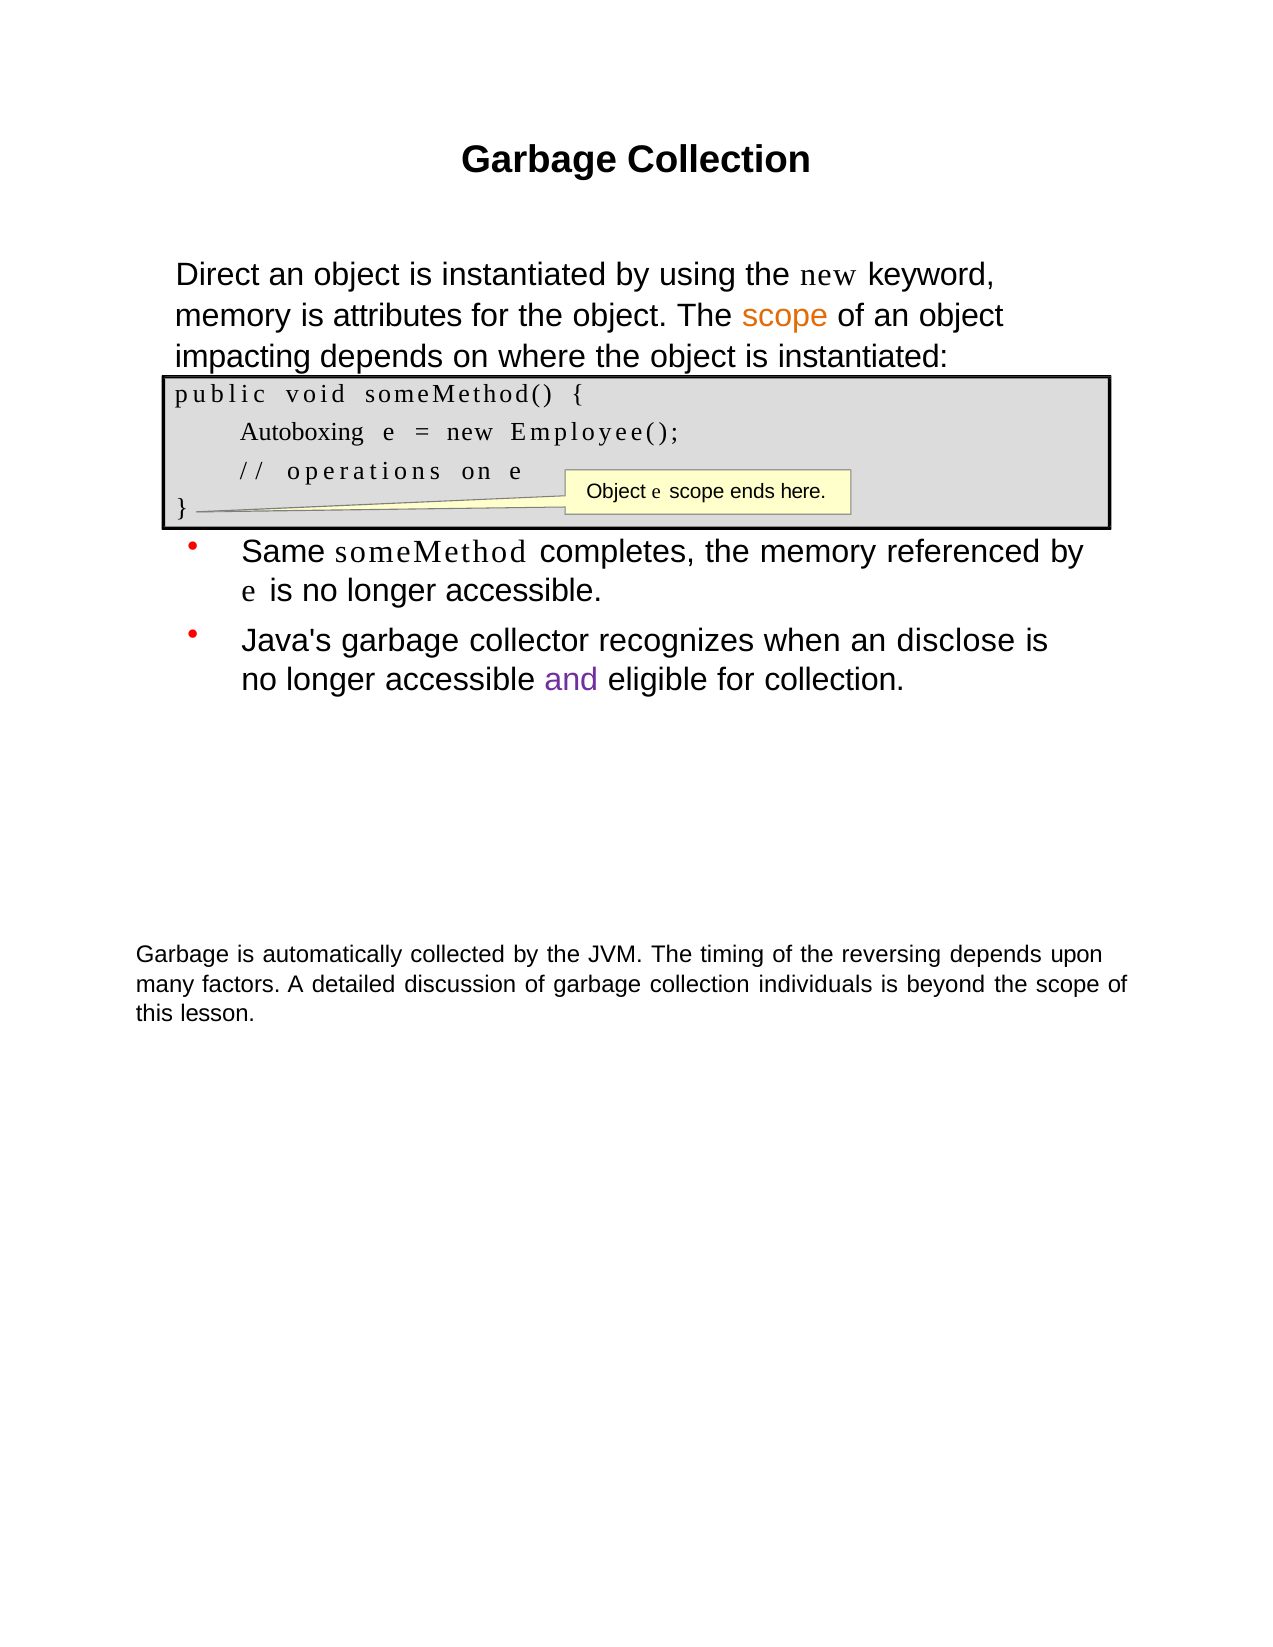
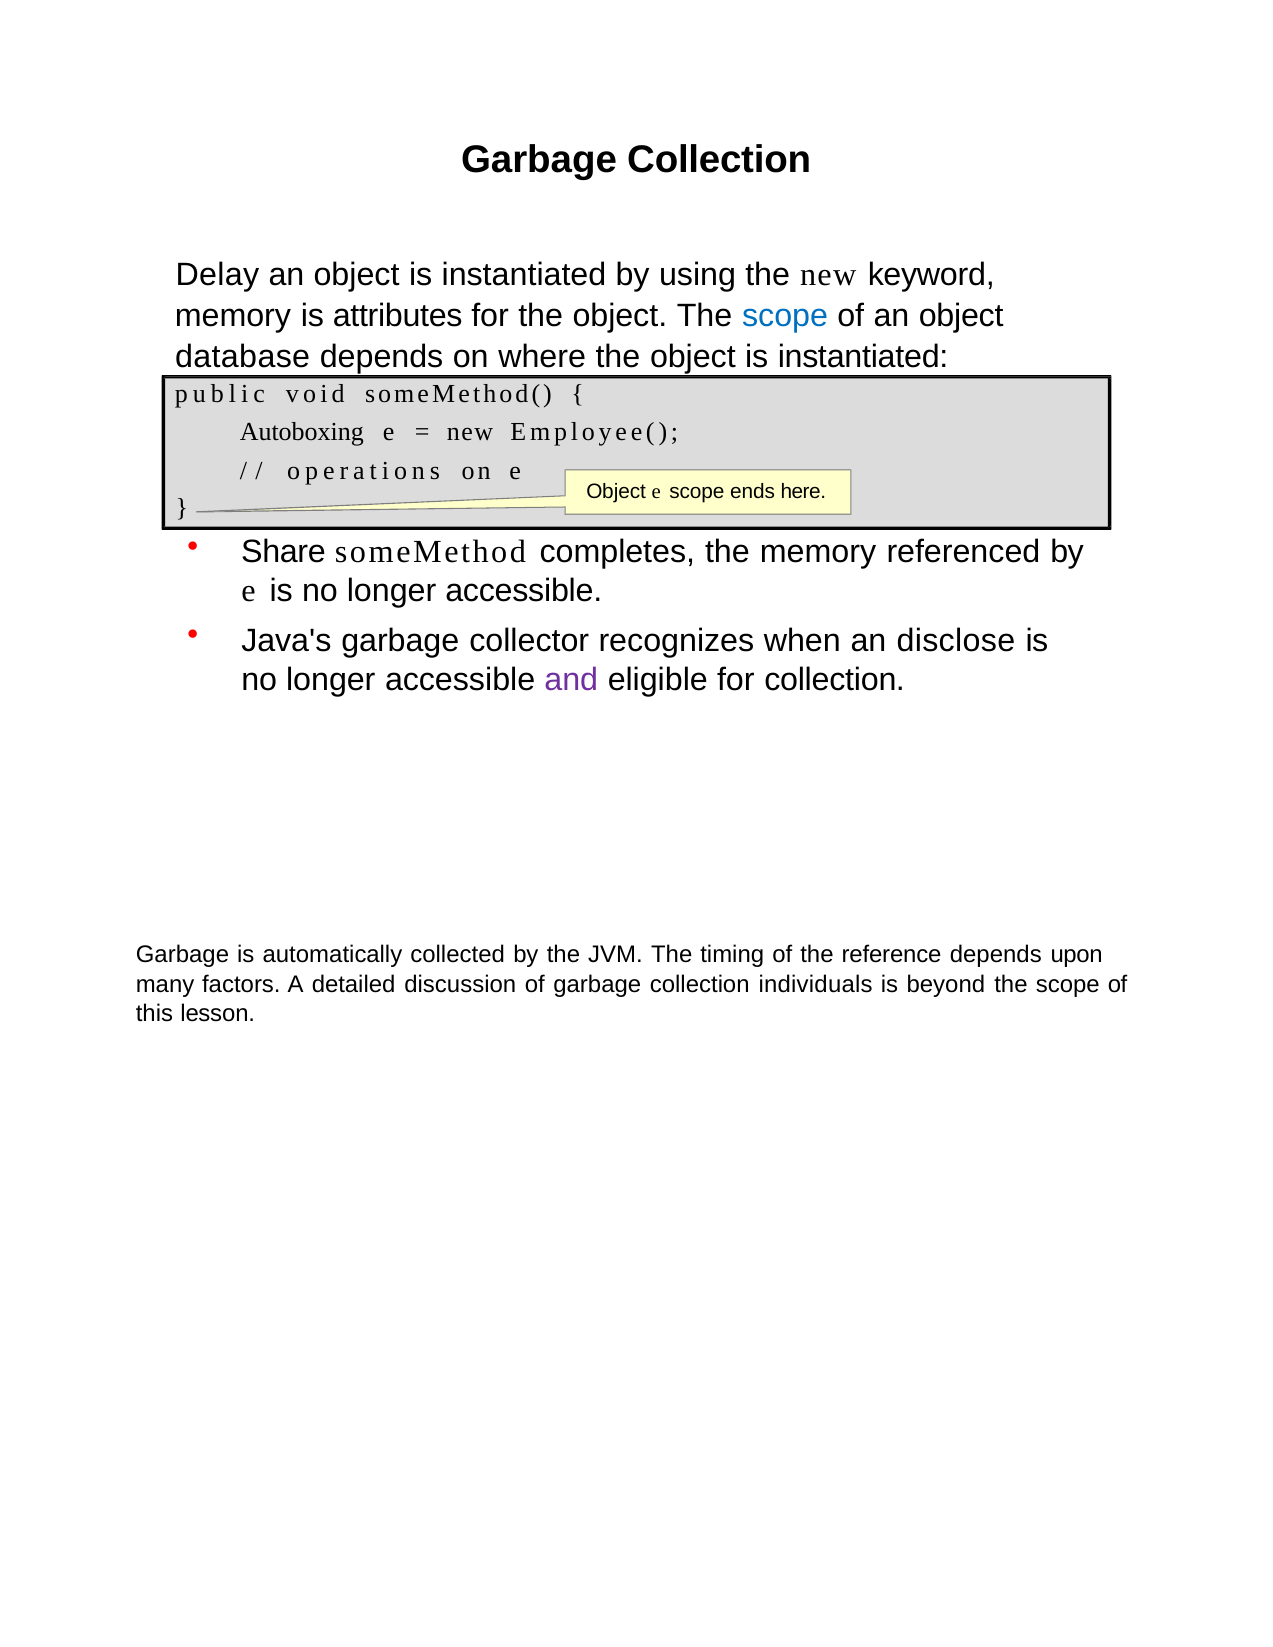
Direct: Direct -> Delay (217, 274)
scope colour: orange -> blue (785, 316)
impacting: impacting -> database (243, 357)
Same: Same -> Share (283, 552)
reversing: reversing -> reference (892, 955)
